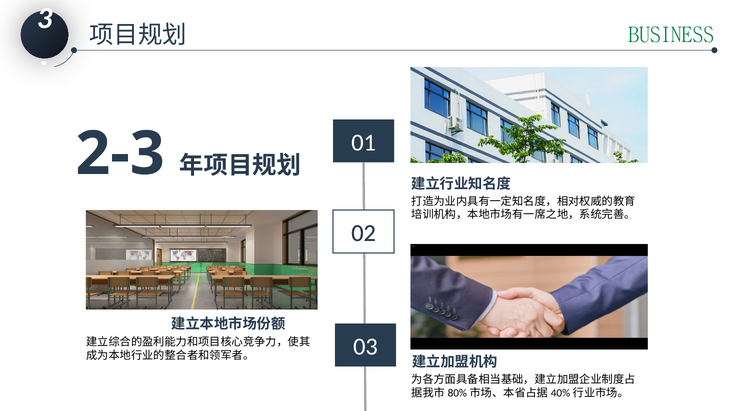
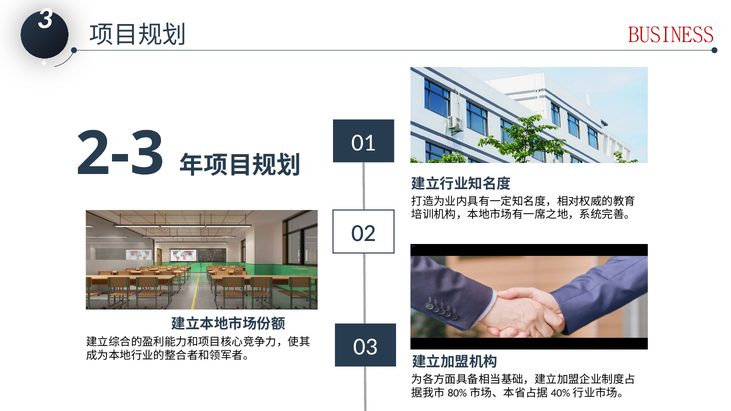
BUSINESS colour: green -> red (671, 35)
